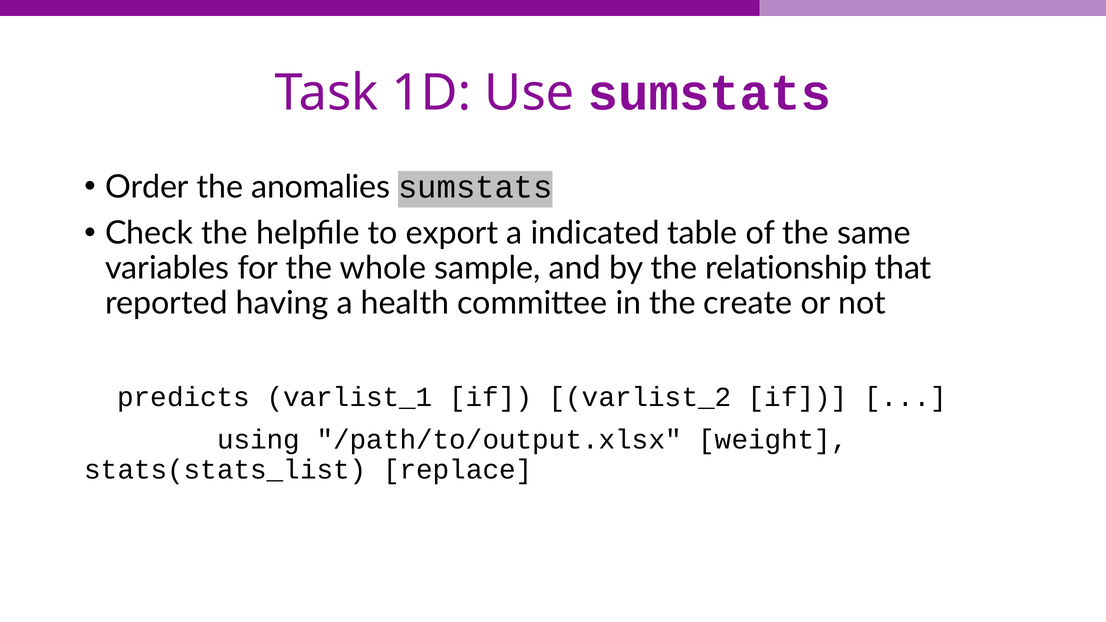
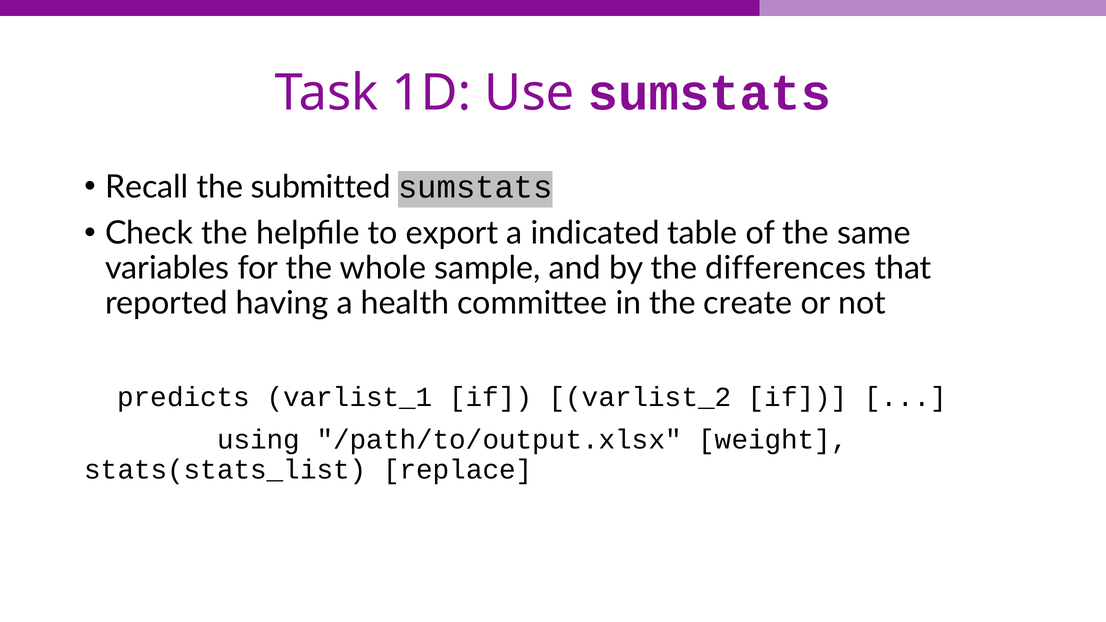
Order: Order -> Recall (147, 187)
anomalies: anomalies -> submitted (321, 187)
relationship: relationship -> differences (786, 268)
